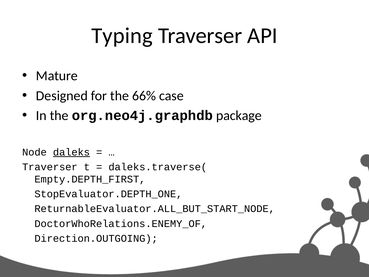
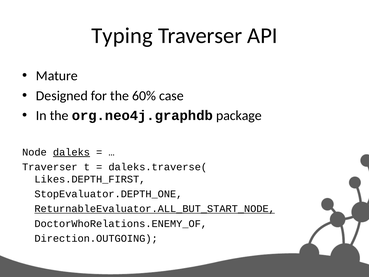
66%: 66% -> 60% (144, 96)
Empty.DEPTH_FIRST: Empty.DEPTH_FIRST -> Likes.DEPTH_FIRST (90, 179)
ReturnableEvaluator.ALL_BUT_START_NODE underline: none -> present (155, 209)
